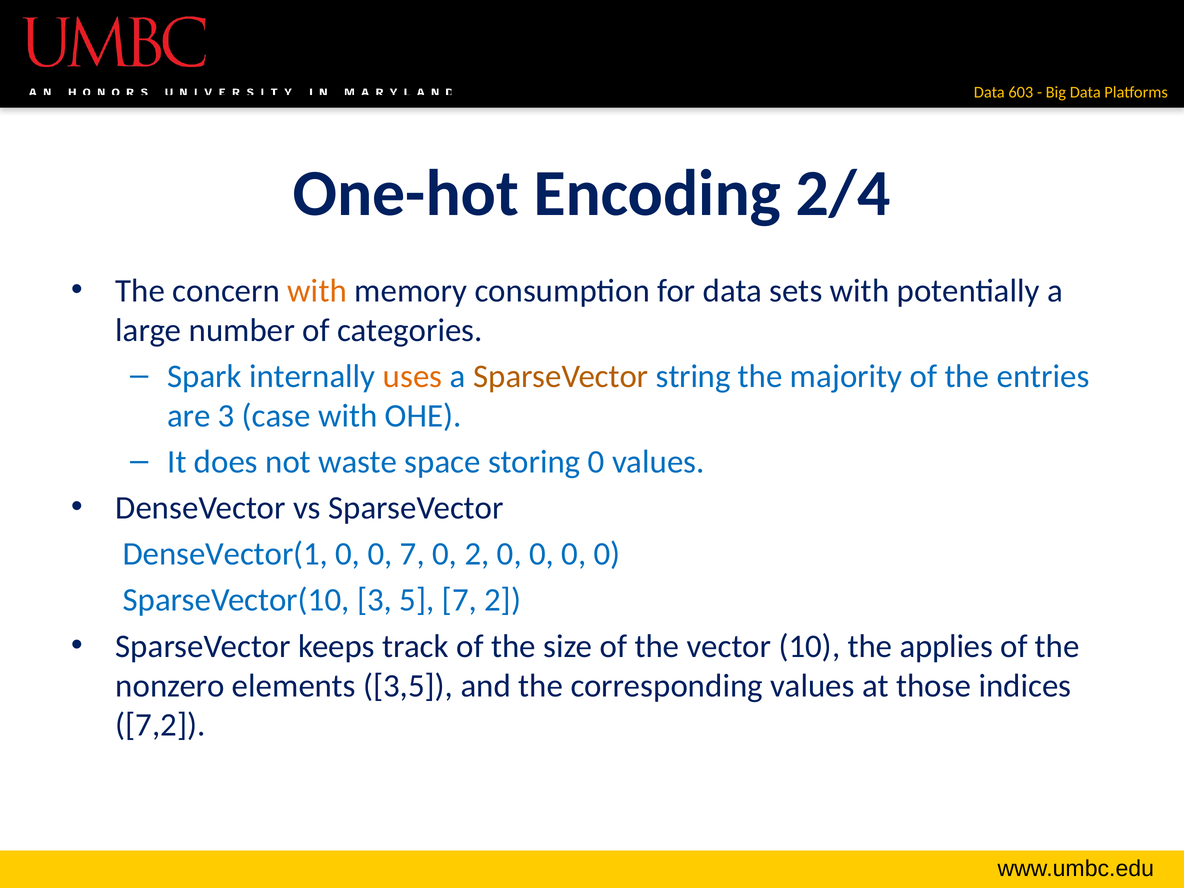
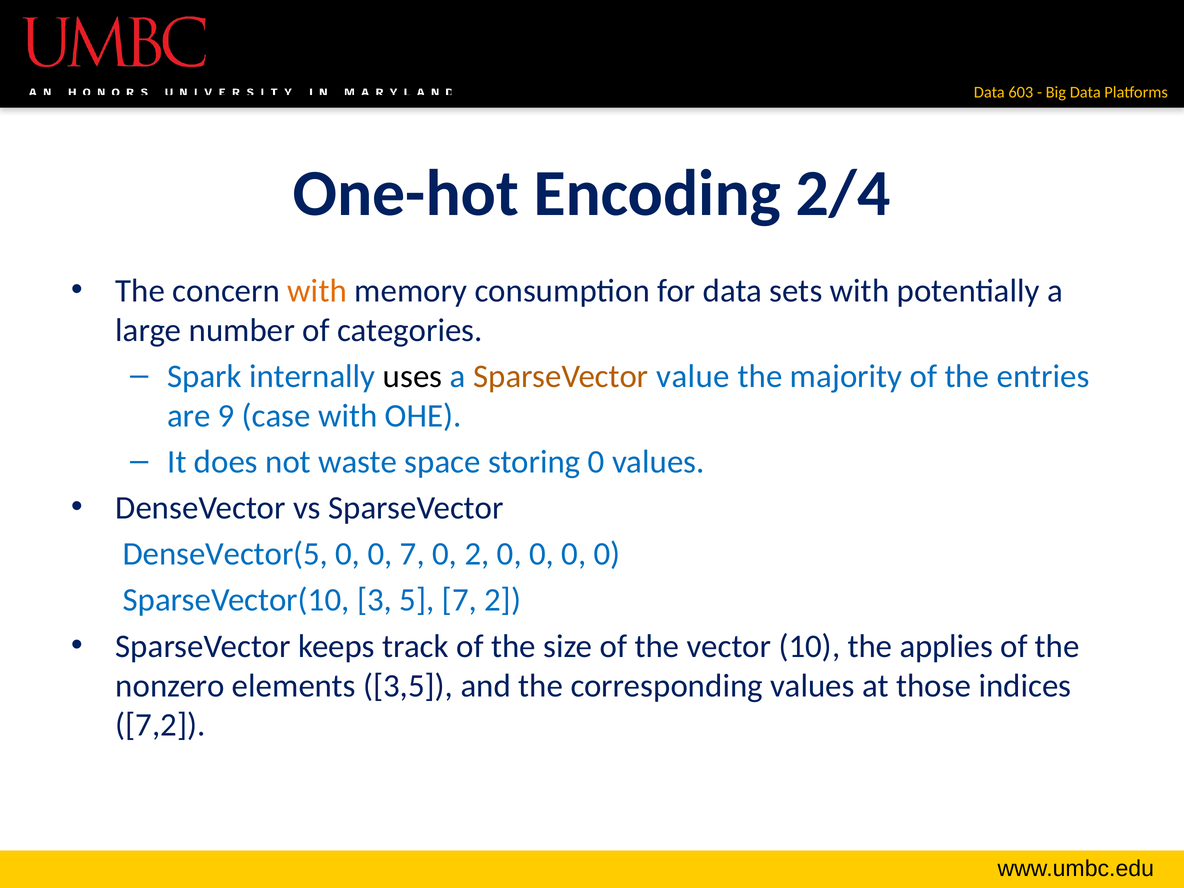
uses colour: orange -> black (413, 376)
string: string -> value (693, 376)
are 3: 3 -> 9 (226, 416)
DenseVector(1: DenseVector(1 -> DenseVector(5 (225, 554)
